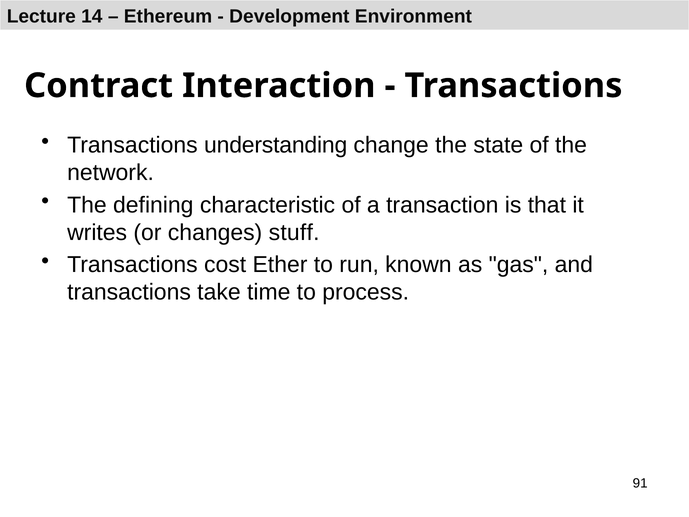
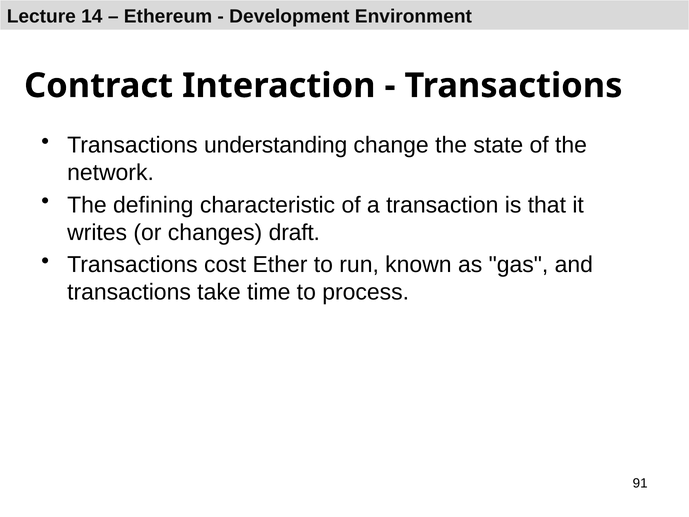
stuff: stuff -> draft (294, 232)
